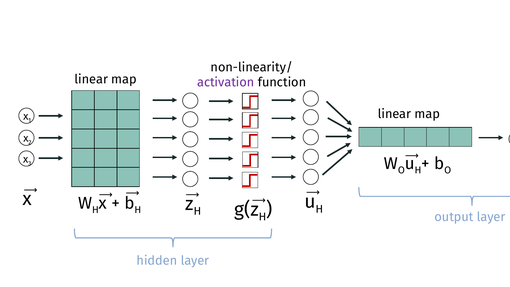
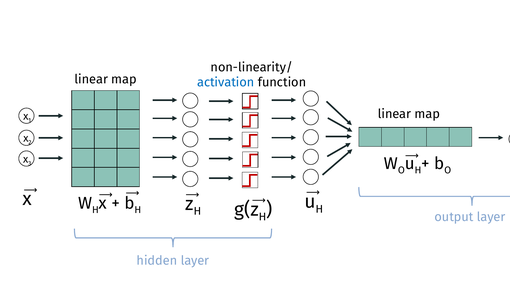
activation colour: purple -> blue (226, 82)
